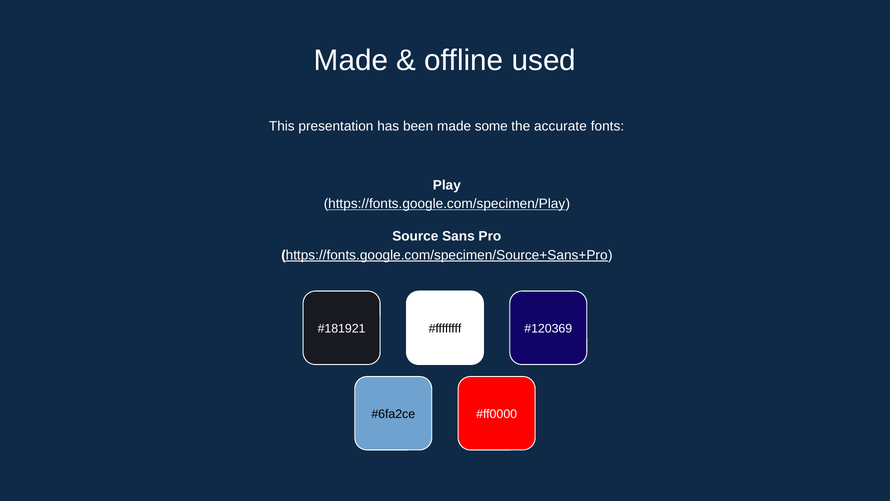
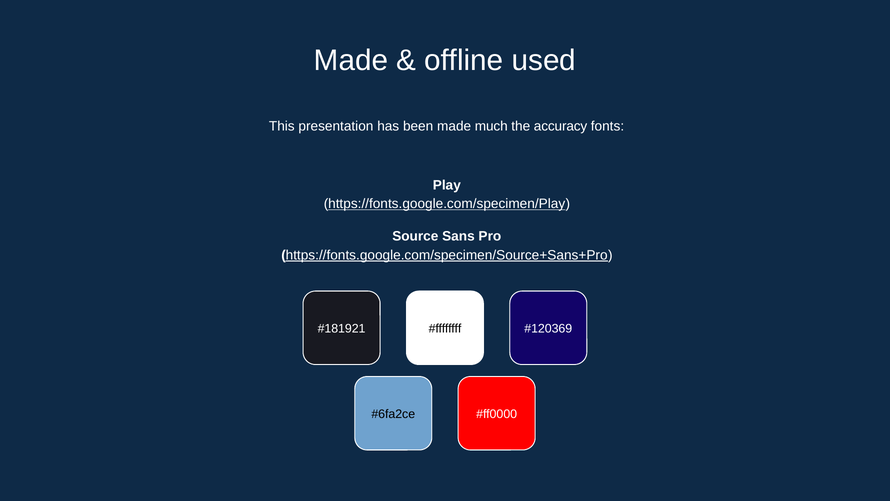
some: some -> much (491, 126)
accurate: accurate -> accuracy (561, 126)
